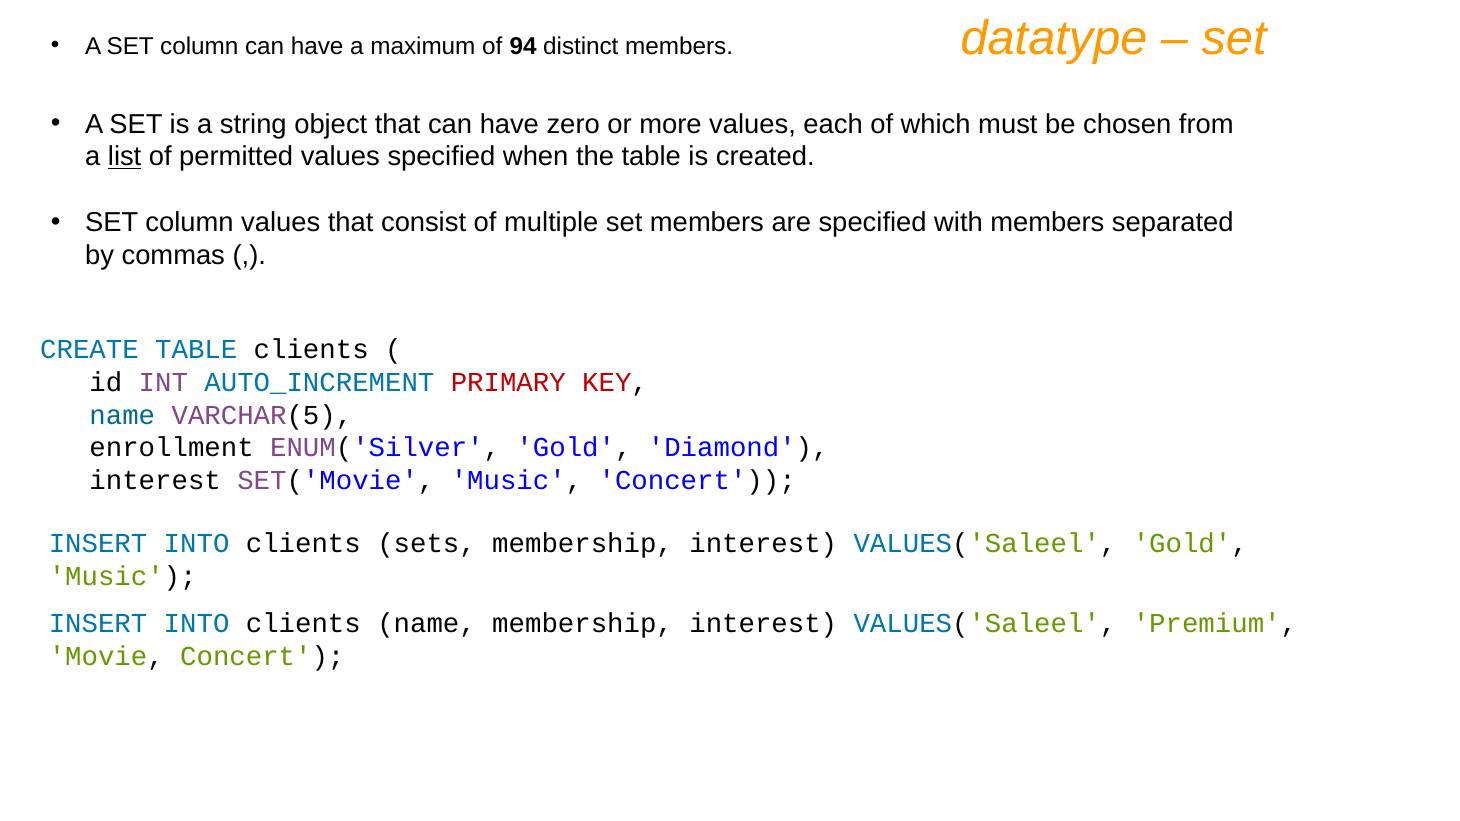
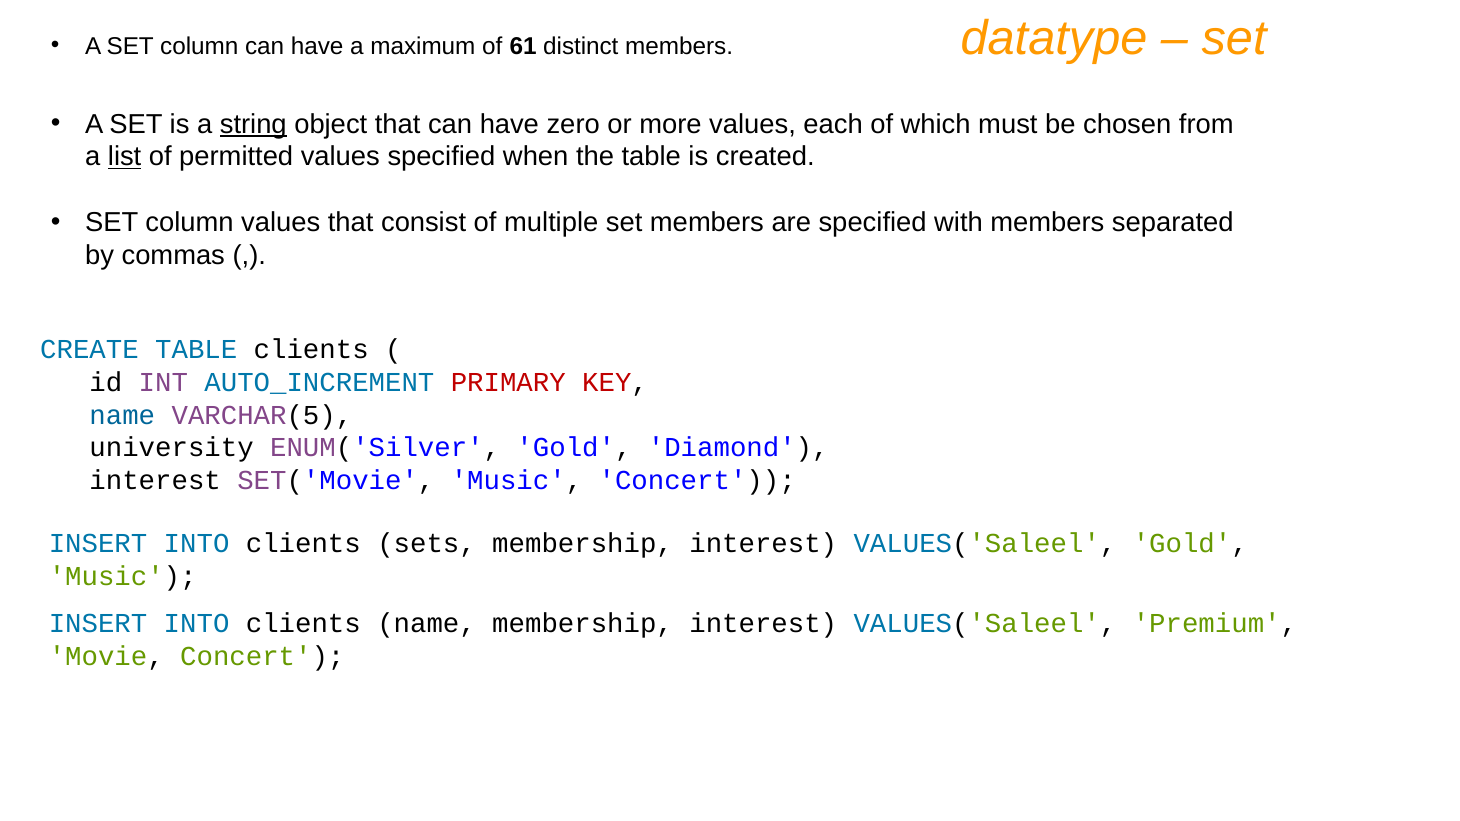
94: 94 -> 61 (523, 46)
string underline: none -> present (253, 124)
enrollment: enrollment -> university (172, 448)
